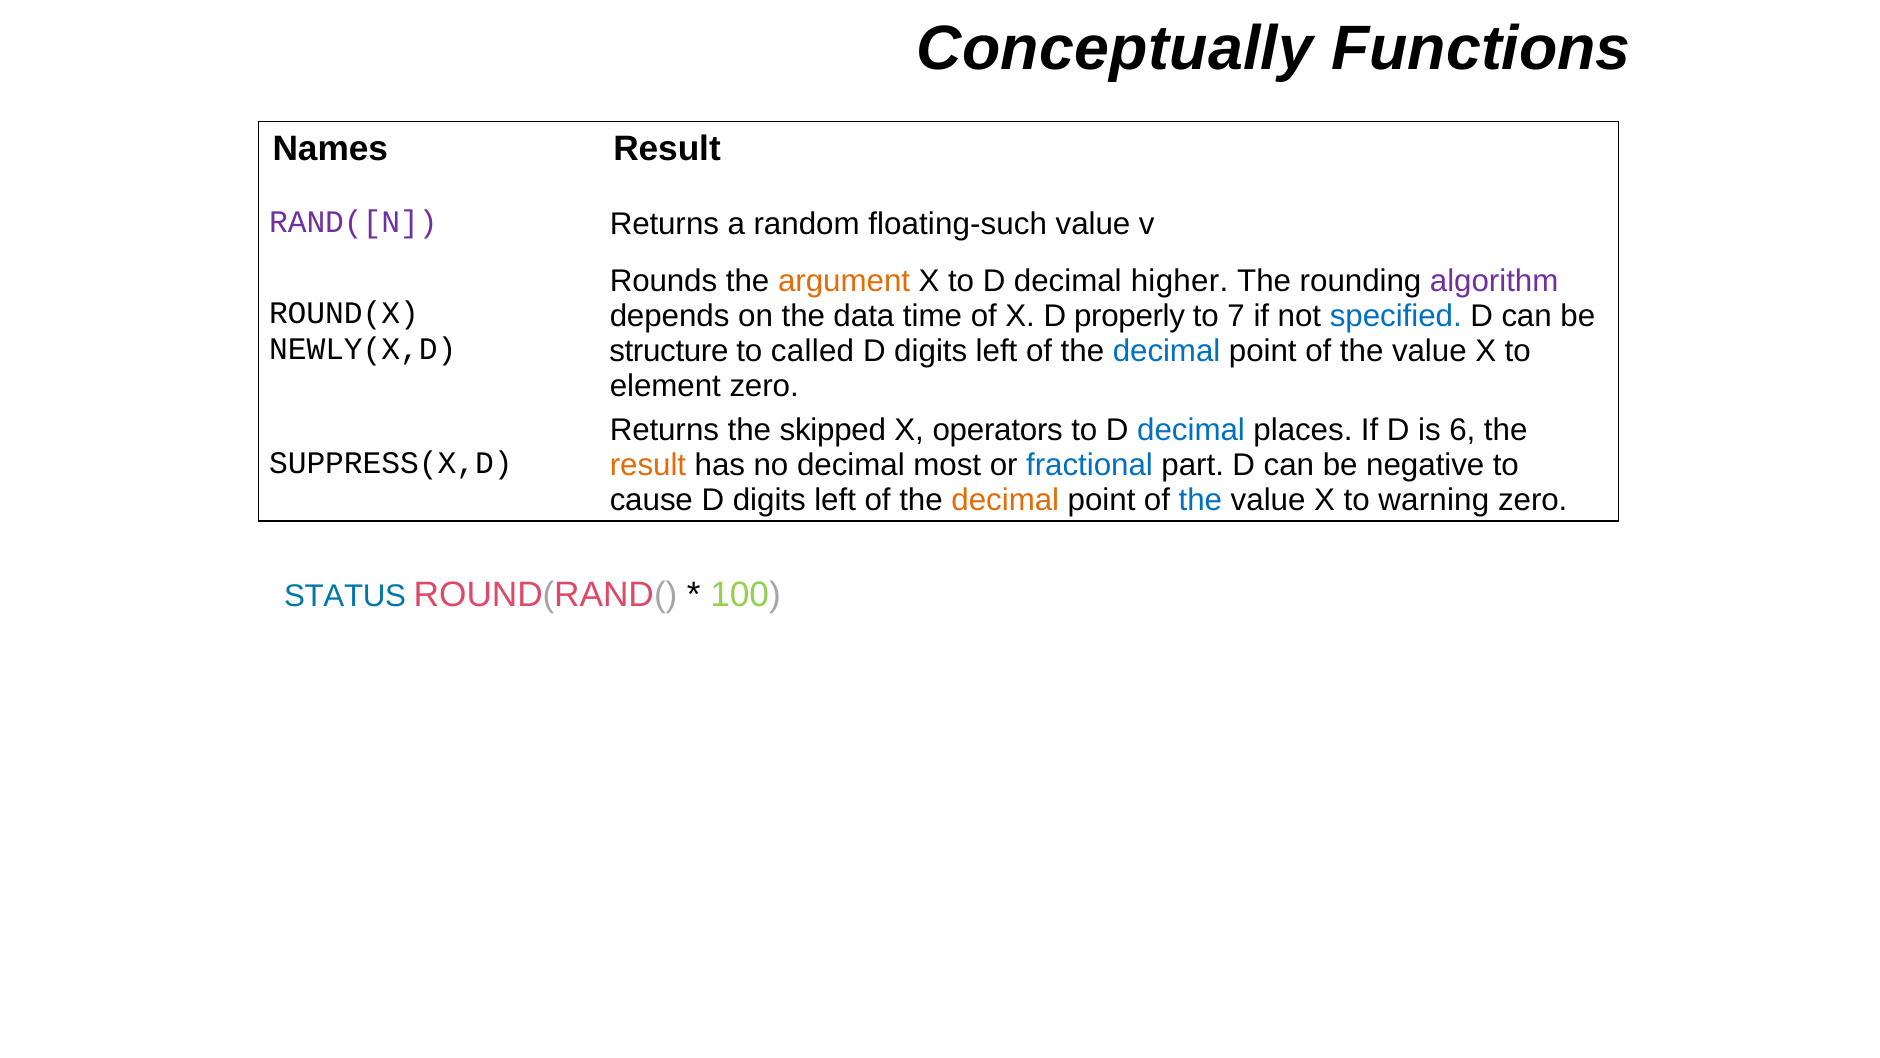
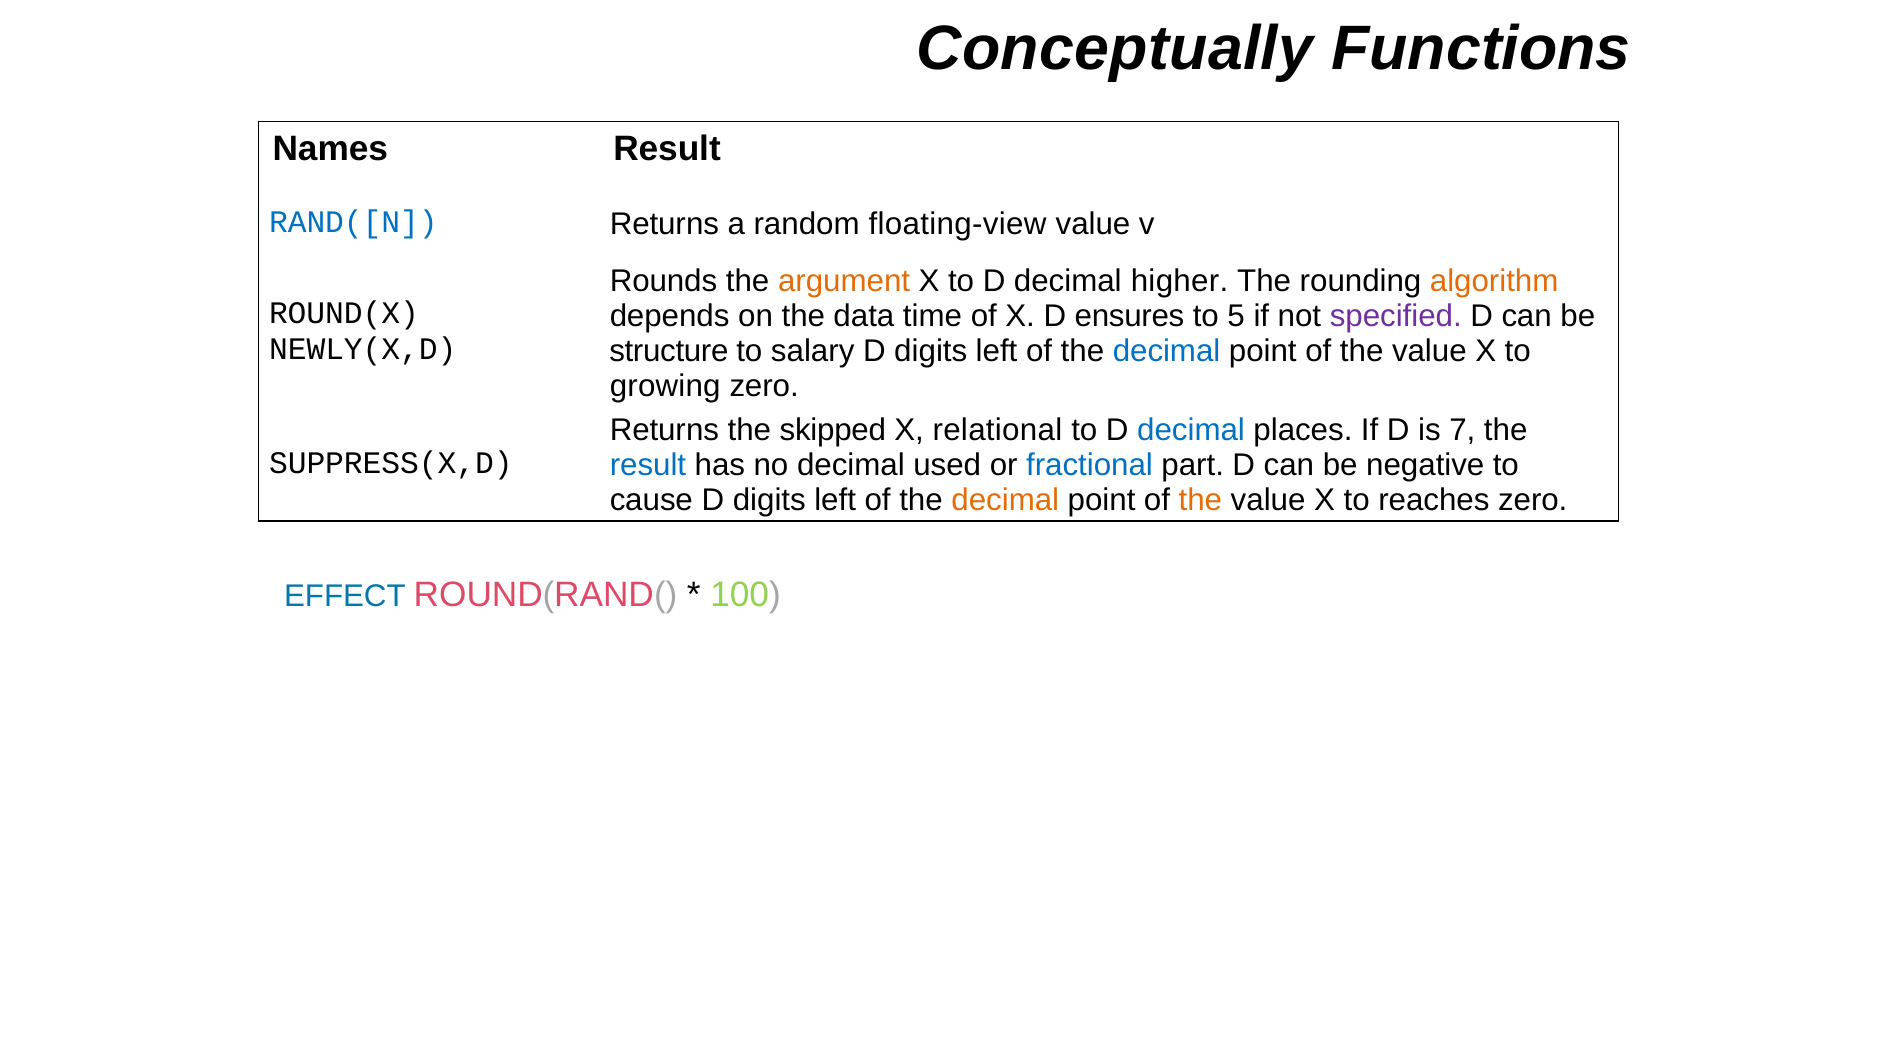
RAND([N colour: purple -> blue (353, 222)
floating-such: floating-such -> floating-view (958, 224)
algorithm colour: purple -> orange (1494, 281)
properly: properly -> ensures (1130, 316)
7: 7 -> 5 (1236, 316)
specified colour: blue -> purple (1396, 316)
called: called -> salary (813, 351)
element: element -> growing (665, 386)
operators: operators -> relational (997, 430)
6: 6 -> 7 (1462, 430)
result colour: orange -> blue (648, 465)
most: most -> used (947, 465)
the colour: blue -> orange (1200, 500)
warning: warning -> reaches (1434, 500)
STATUS: STATUS -> EFFECT (345, 596)
